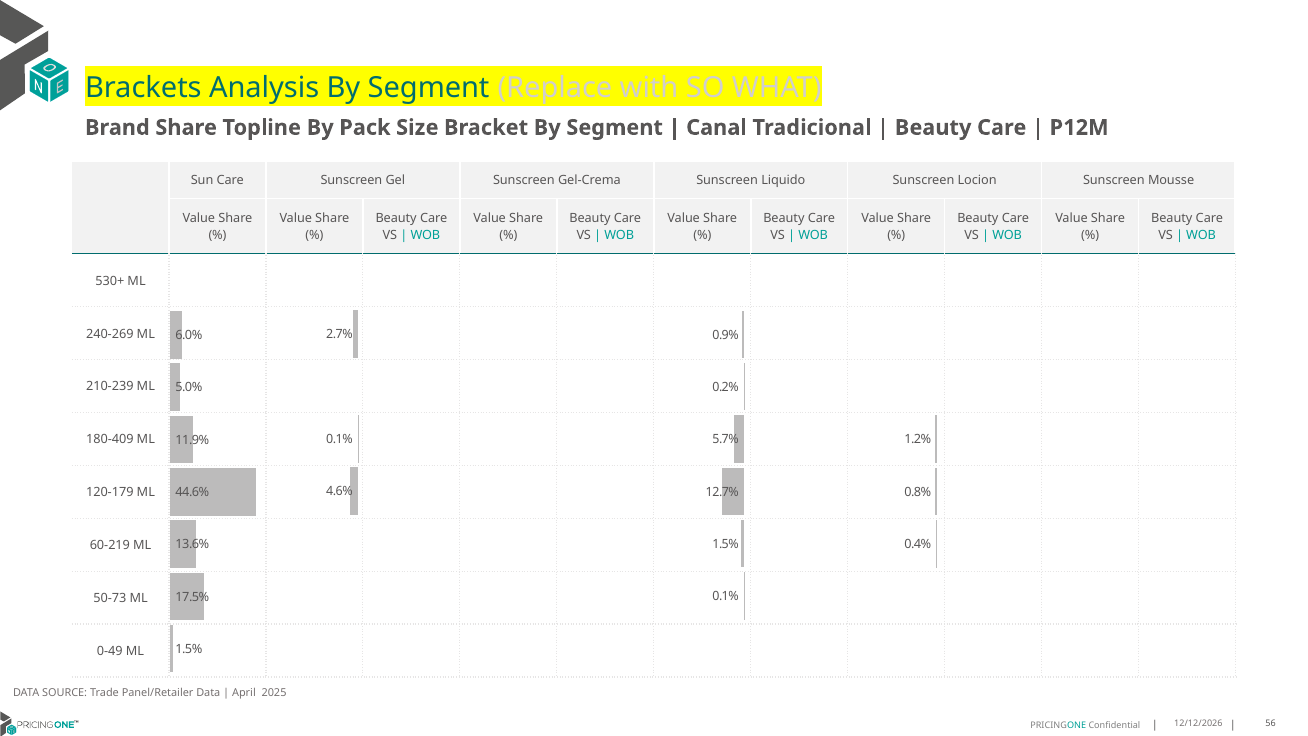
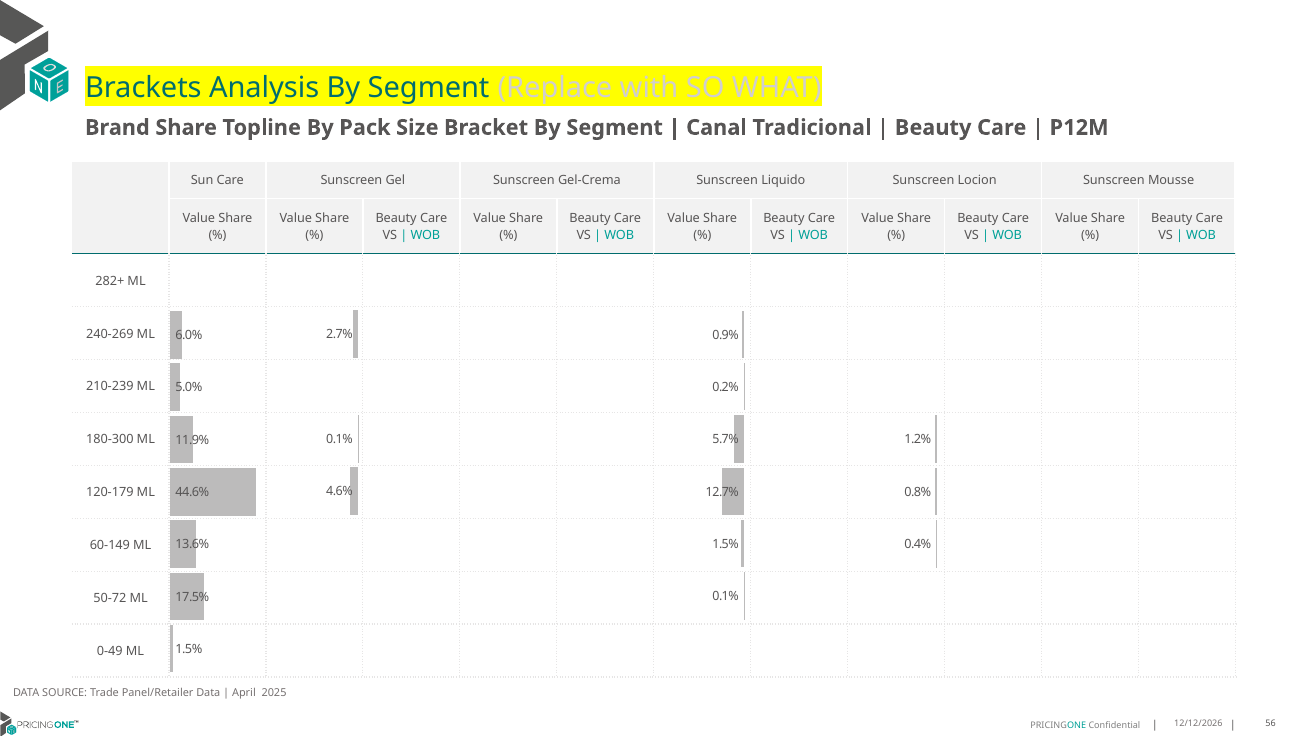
530+: 530+ -> 282+ (110, 281)
180-409: 180-409 -> 180-300 (110, 440)
60-219: 60-219 -> 60-149 (110, 545)
50-73: 50-73 -> 50-72 (110, 598)
